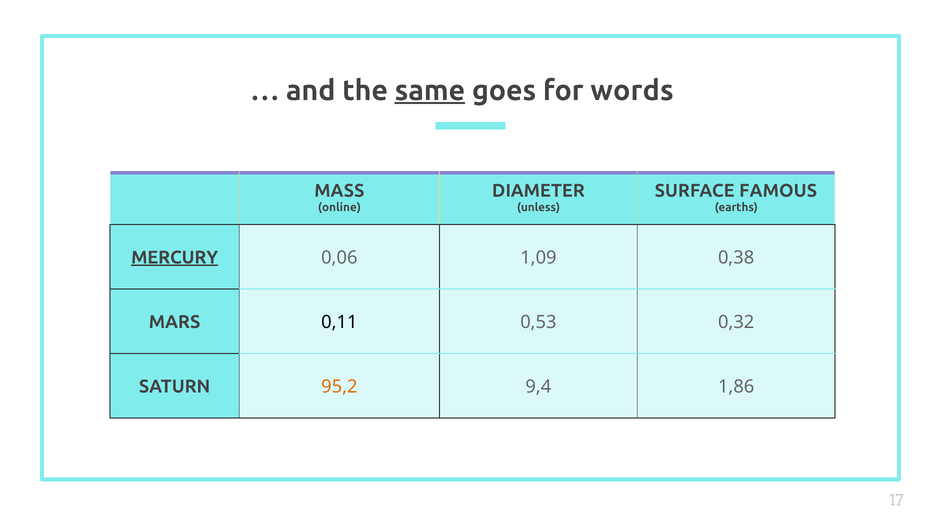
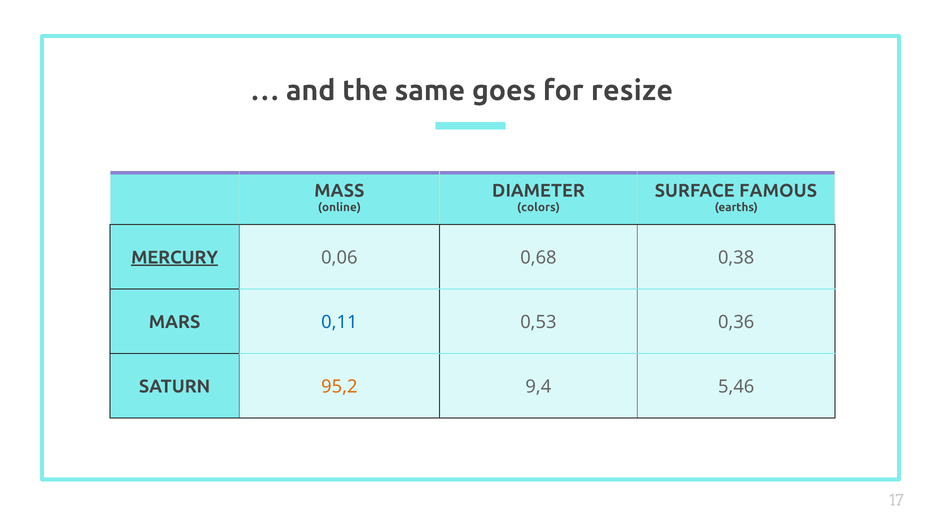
same underline: present -> none (430, 91)
words: words -> resize (632, 91)
unless: unless -> colors (538, 207)
1,09: 1,09 -> 0,68 (538, 258)
0,11 colour: black -> blue (339, 322)
0,32: 0,32 -> 0,36 (736, 322)
1,86: 1,86 -> 5,46 (736, 387)
